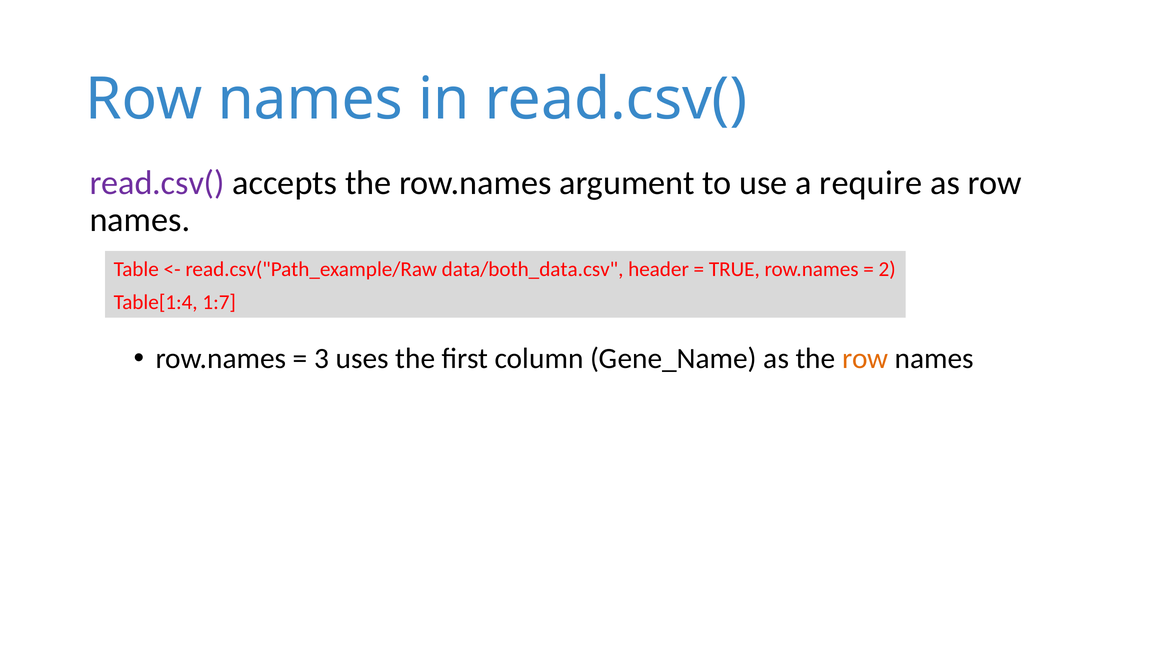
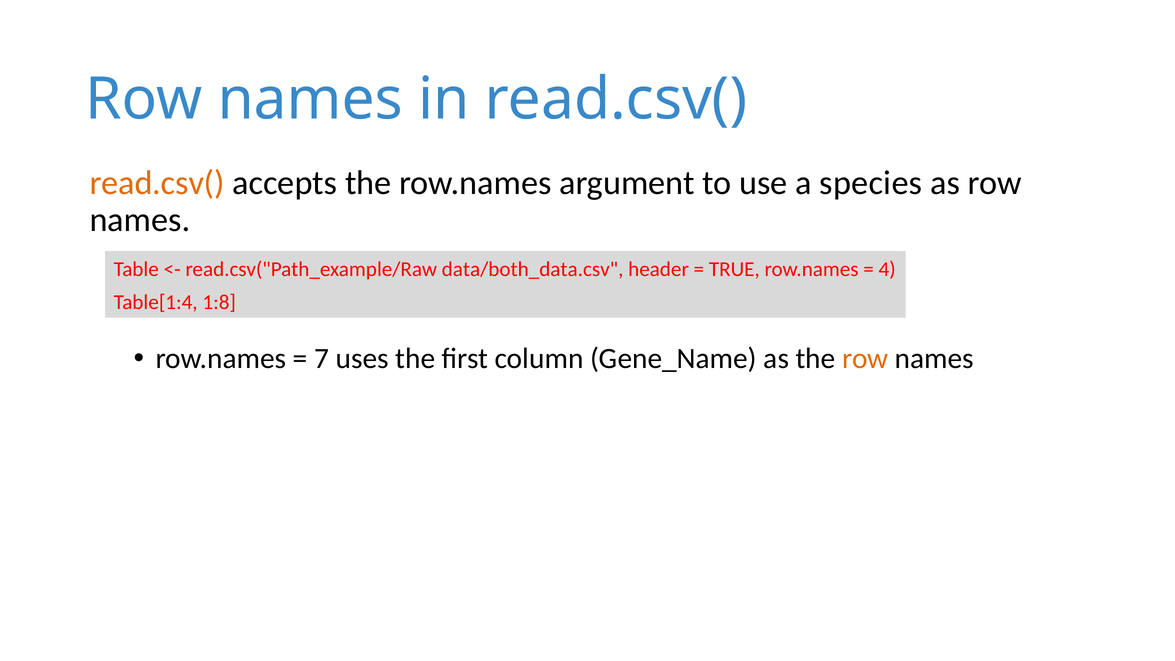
read.csv( colour: purple -> orange (157, 183)
require: require -> species (871, 183)
2: 2 -> 4 (887, 269)
1:7: 1:7 -> 1:8 (219, 302)
3: 3 -> 7 (322, 359)
